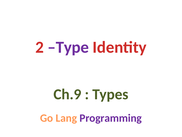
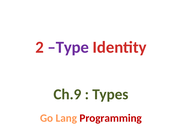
Programming colour: purple -> red (111, 118)
